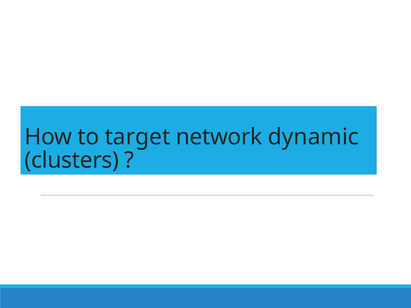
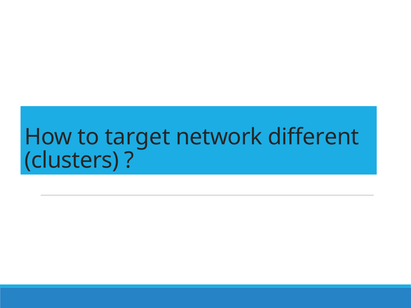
dynamic: dynamic -> different (314, 137)
